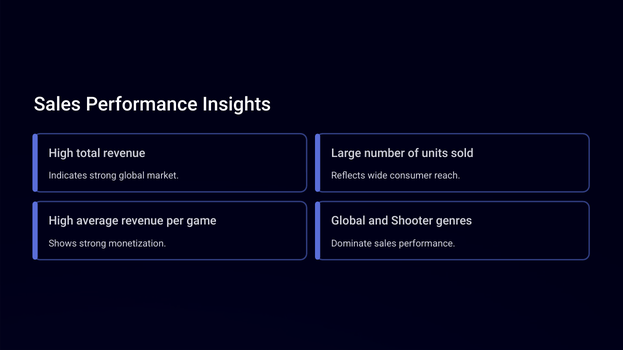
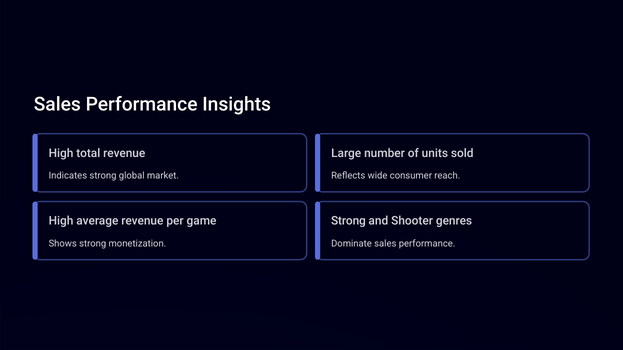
Global: Global -> Strong (348, 221)
